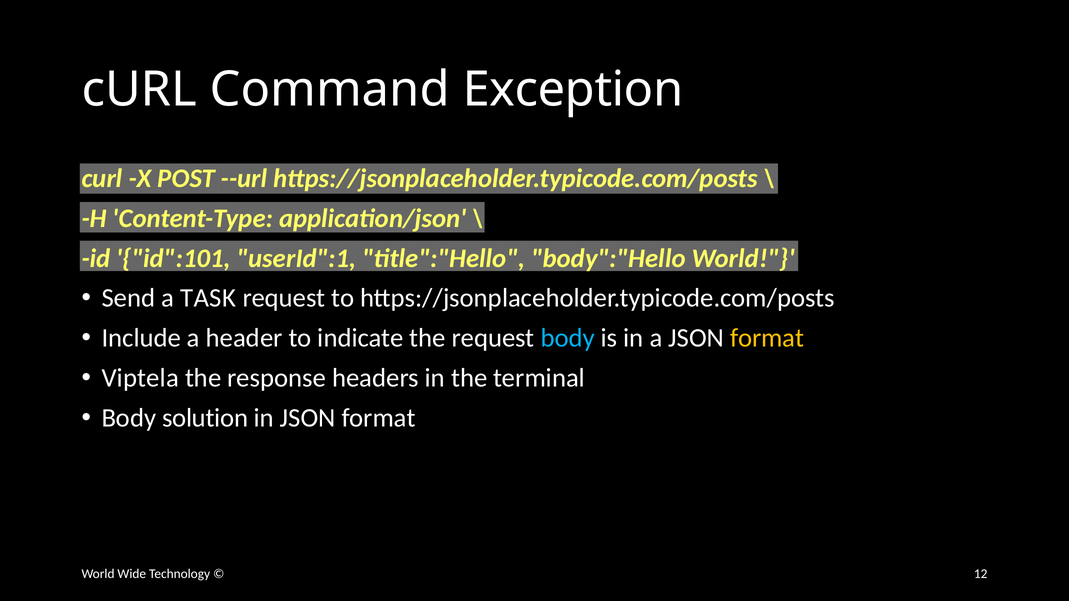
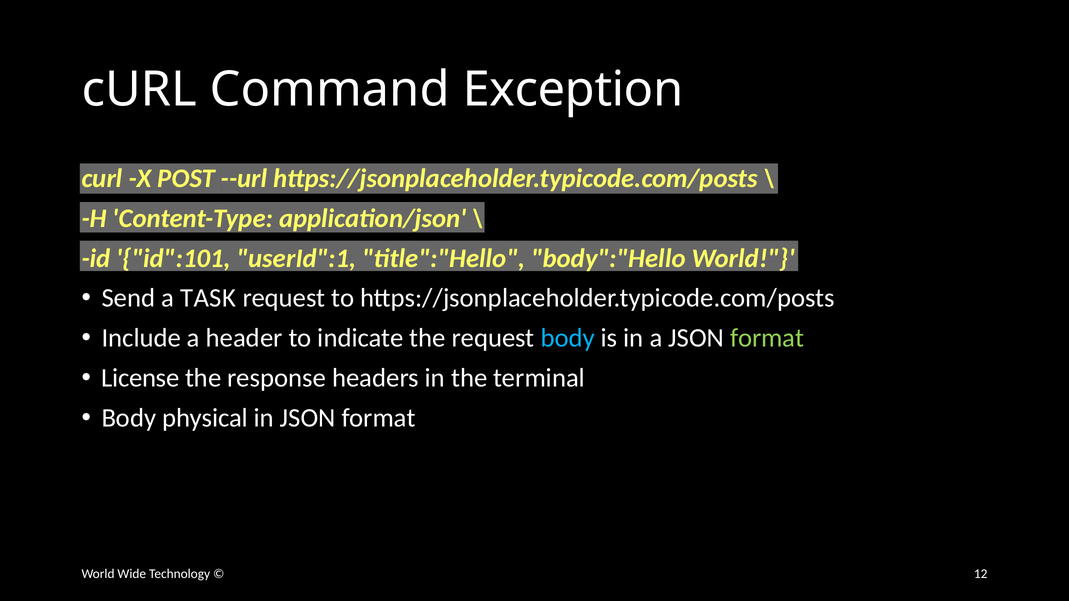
format colour: yellow -> light green (767, 338)
Viptela: Viptela -> License (140, 378)
solution: solution -> physical (205, 418)
